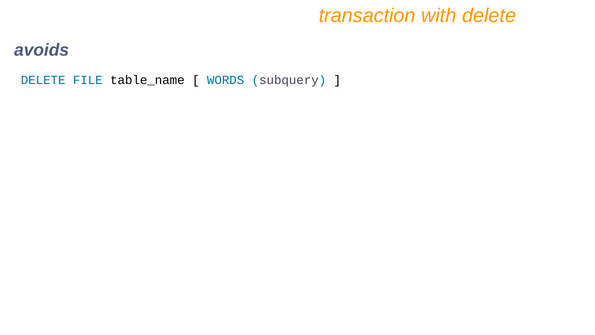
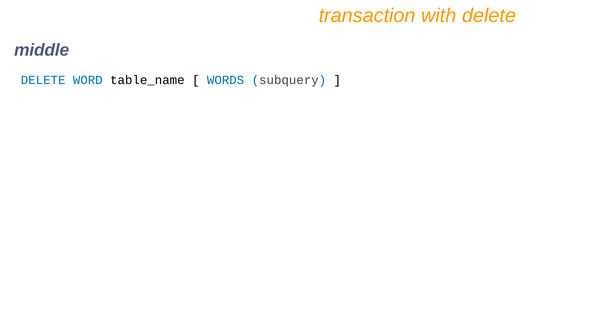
avoids: avoids -> middle (42, 50)
FILE: FILE -> WORD (88, 80)
